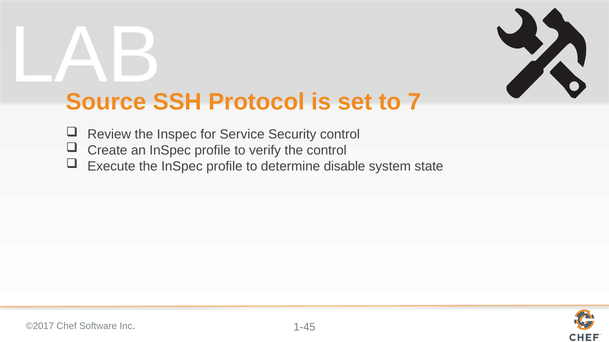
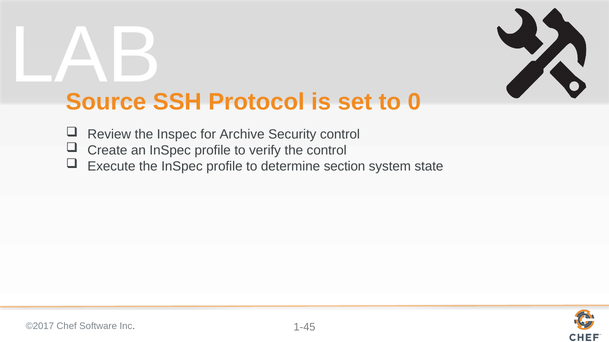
7: 7 -> 0 (414, 102)
Service: Service -> Archive (242, 135)
disable: disable -> section (345, 167)
